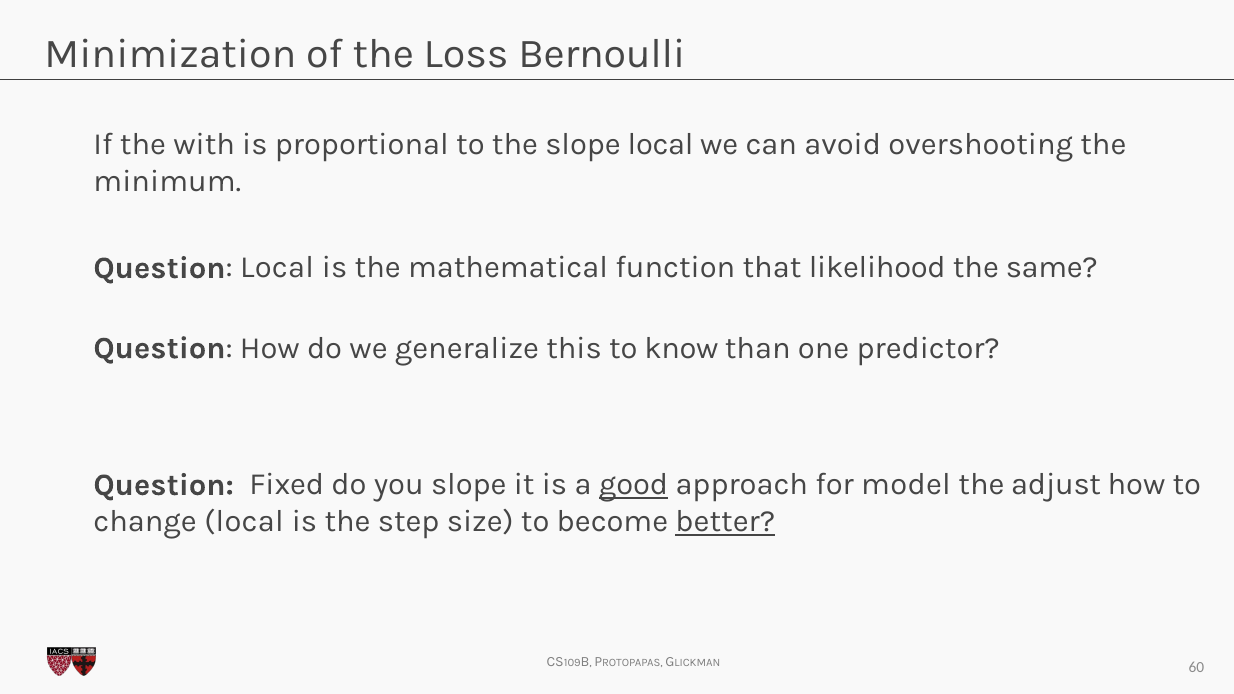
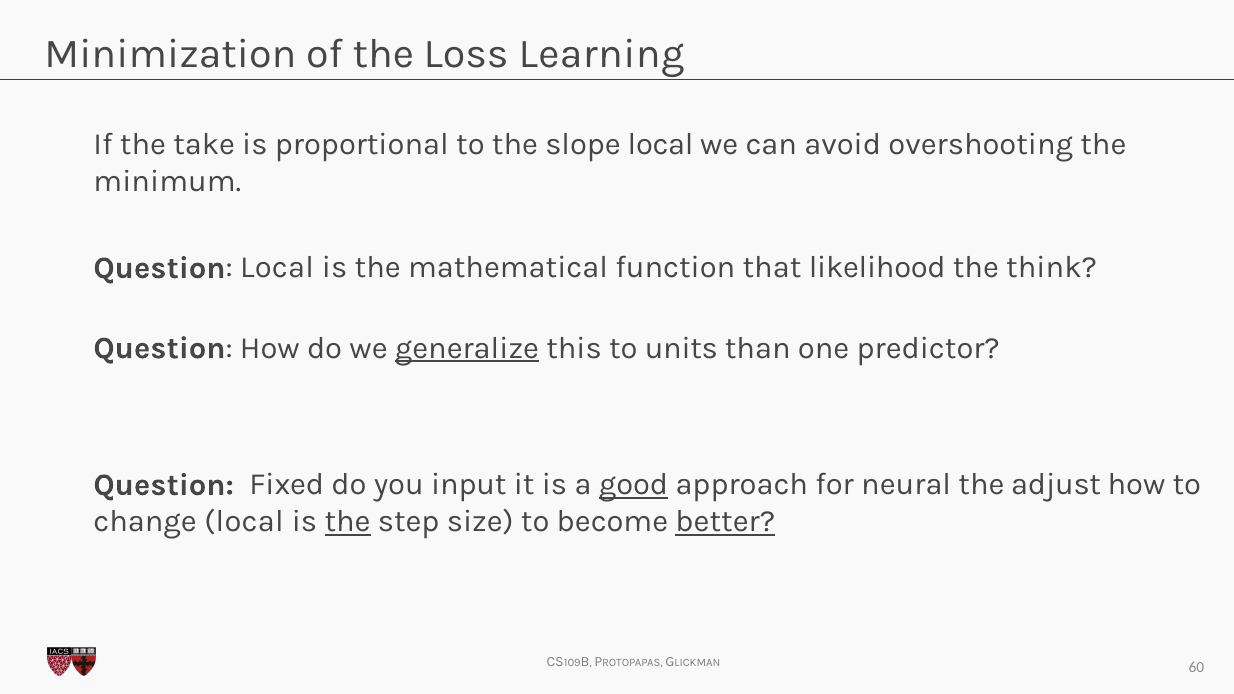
Bernoulli: Bernoulli -> Learning (602, 54)
with: with -> take (204, 144)
same: same -> think (1052, 268)
generalize underline: none -> present (467, 348)
know: know -> units (681, 348)
you slope: slope -> input (469, 485)
model: model -> neural (906, 485)
the underline: none -> present (348, 522)
